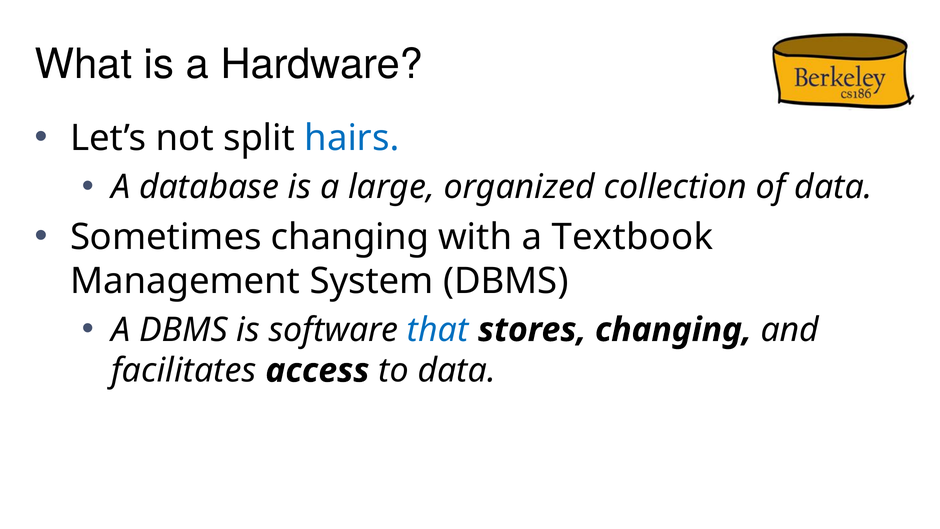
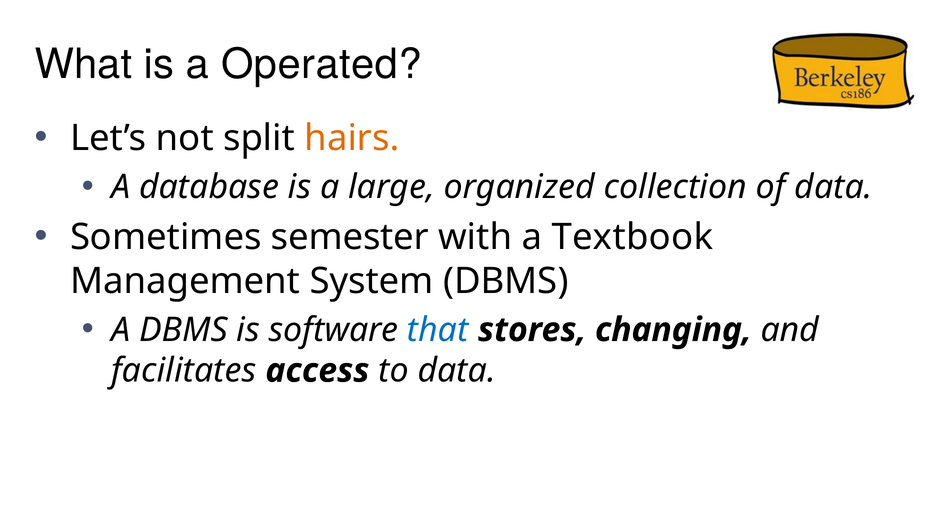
Hardware: Hardware -> Operated (321, 65)
hairs colour: blue -> orange (352, 138)
Sometimes changing: changing -> semester (350, 237)
